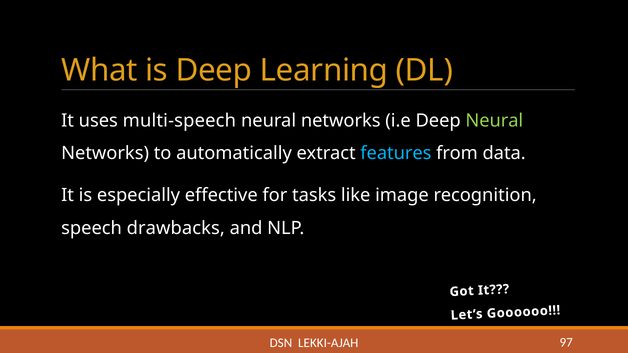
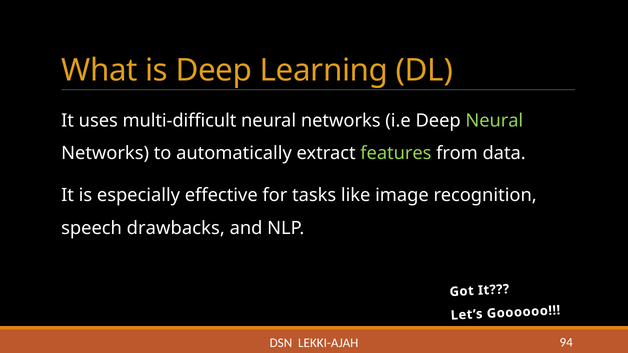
multi-speech: multi-speech -> multi-difficult (179, 121)
features colour: light blue -> light green (396, 154)
97: 97 -> 94 (566, 343)
